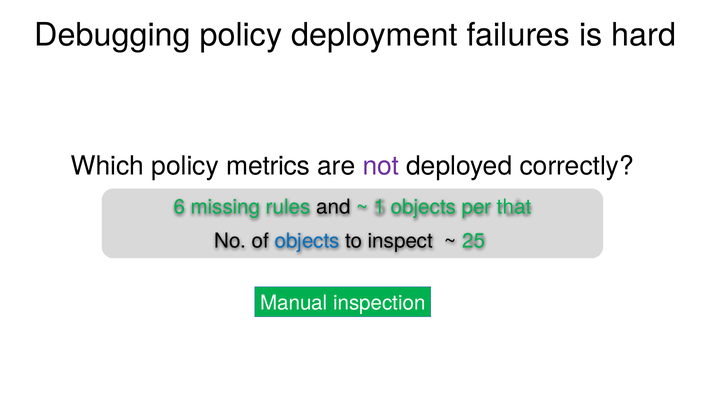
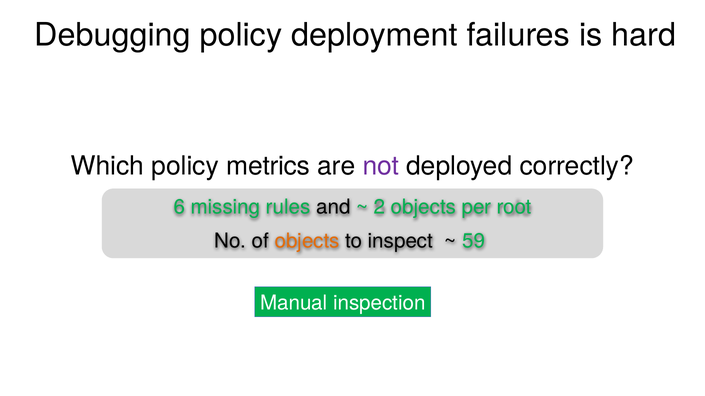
1: 1 -> 2 (380, 207)
that: that -> root (514, 207)
objects colour: blue -> orange (307, 241)
25: 25 -> 59 (474, 241)
